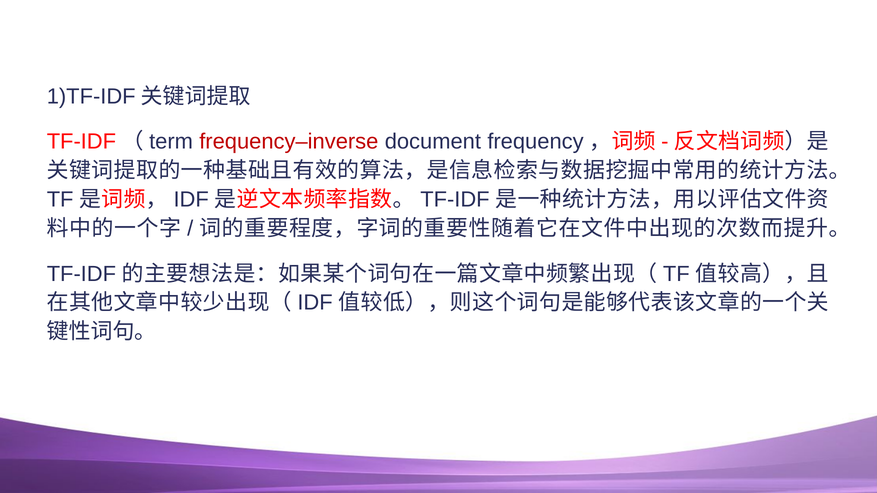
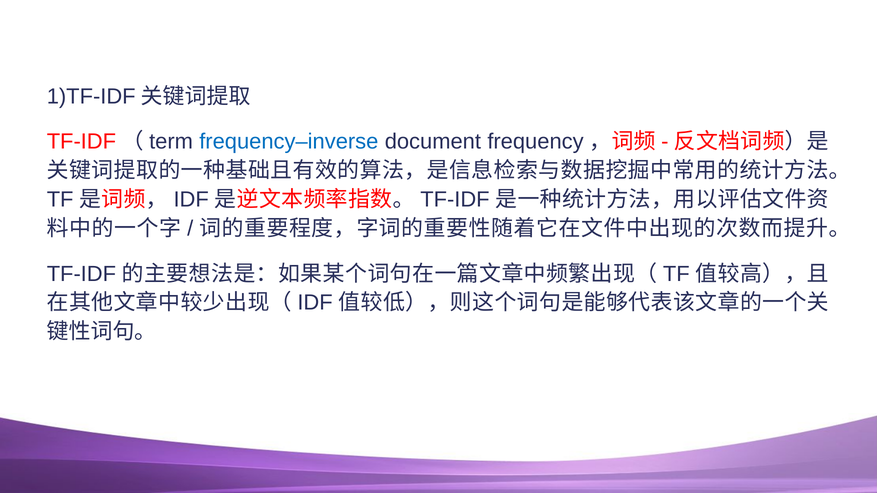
frequency–inverse colour: red -> blue (289, 142)
